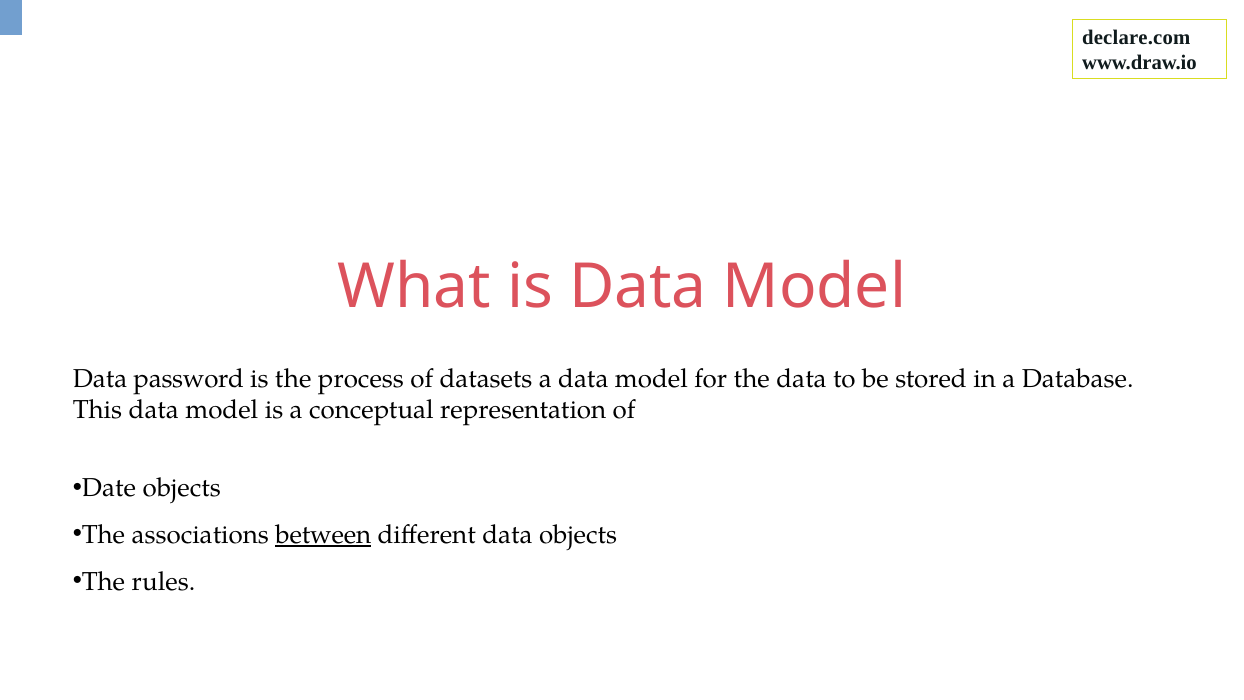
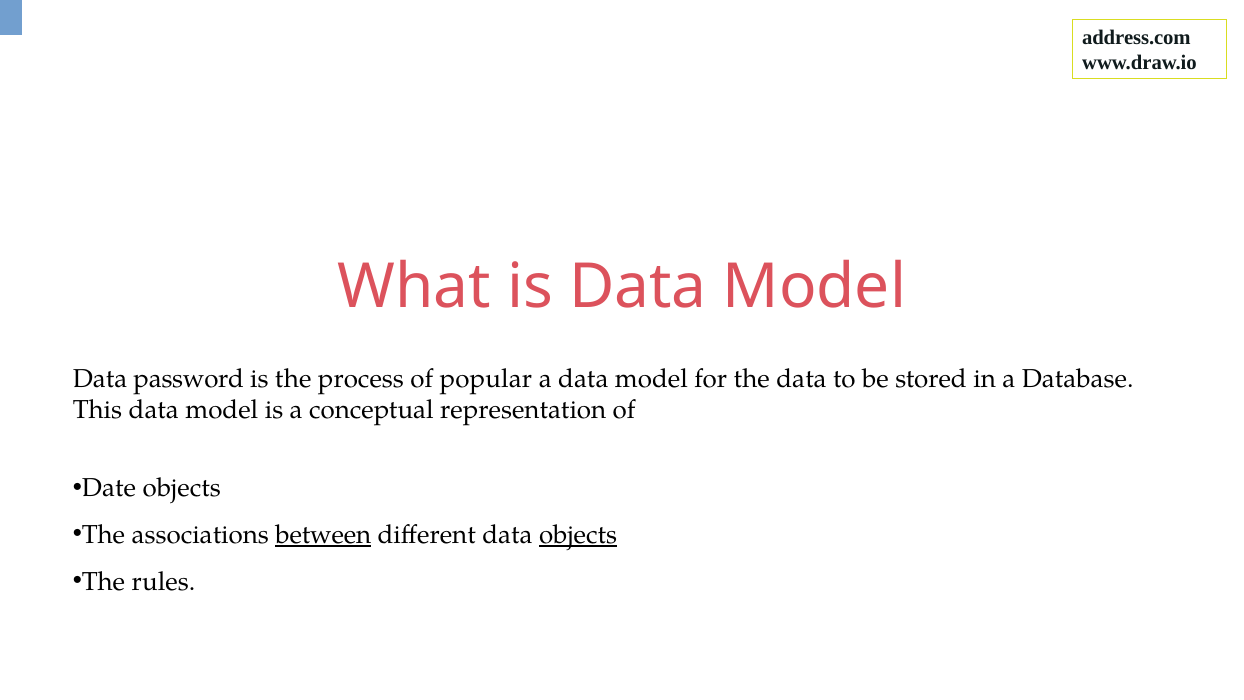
declare.com: declare.com -> address.com (1136, 38)
datasets: datasets -> popular (486, 379)
objects underline: none -> present (578, 535)
